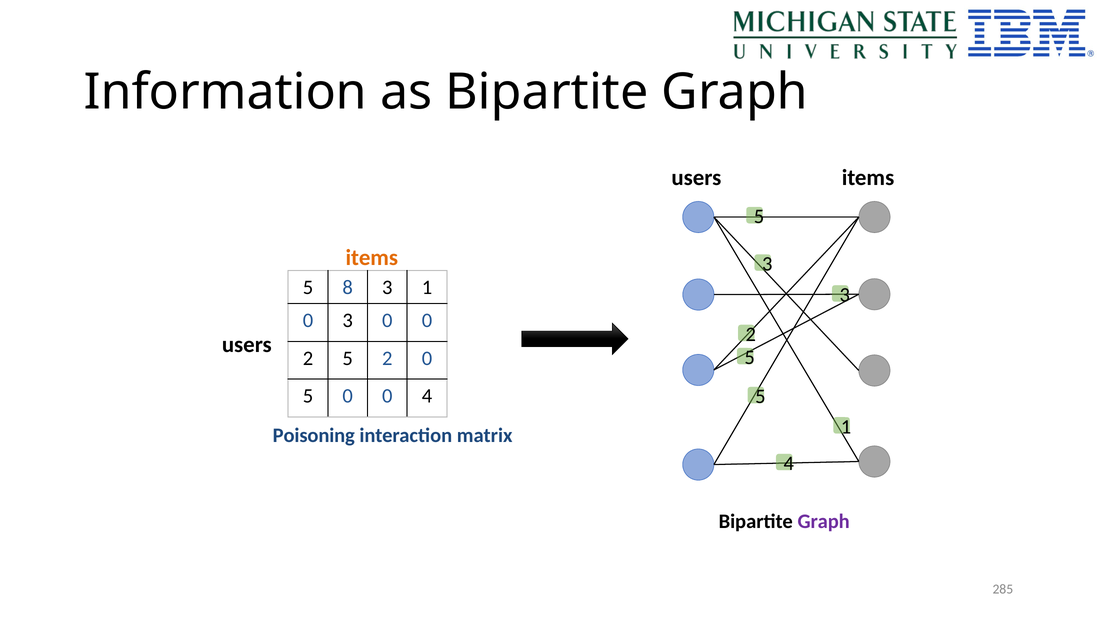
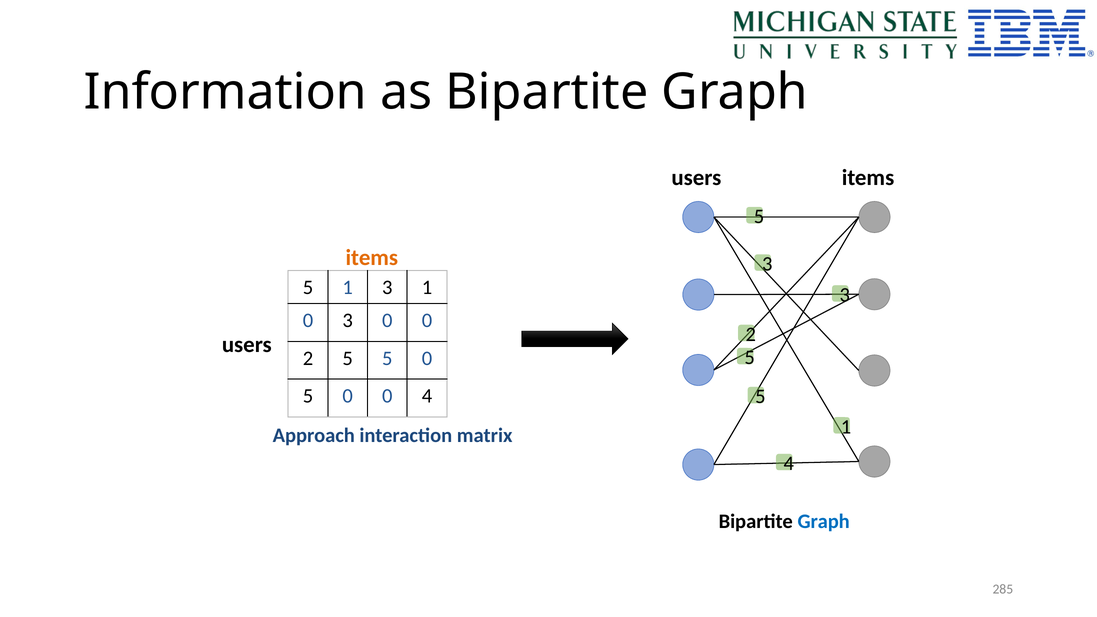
5 8: 8 -> 1 (348, 287)
2: 2 -> 5 (387, 358)
Poisoning: Poisoning -> Approach (314, 436)
Graph colour: purple -> blue (824, 522)
